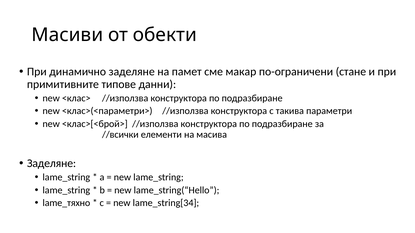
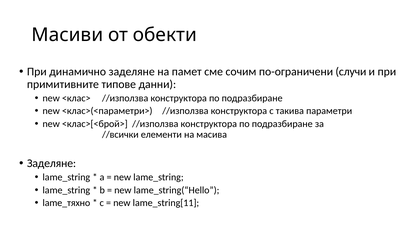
макар: макар -> сочим (241, 72)
стане: стане -> случи (351, 72)
lame_string[34: lame_string[34 -> lame_string[11 (166, 203)
